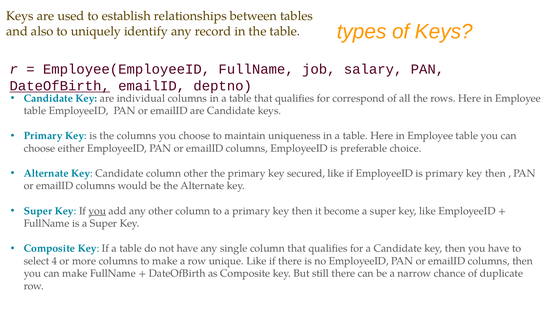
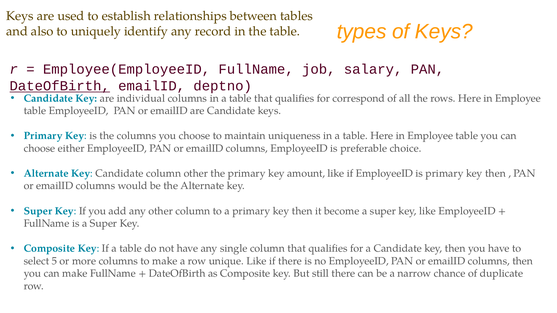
secured: secured -> amount (306, 174)
you underline: present -> none (97, 211)
4: 4 -> 5 (54, 261)
